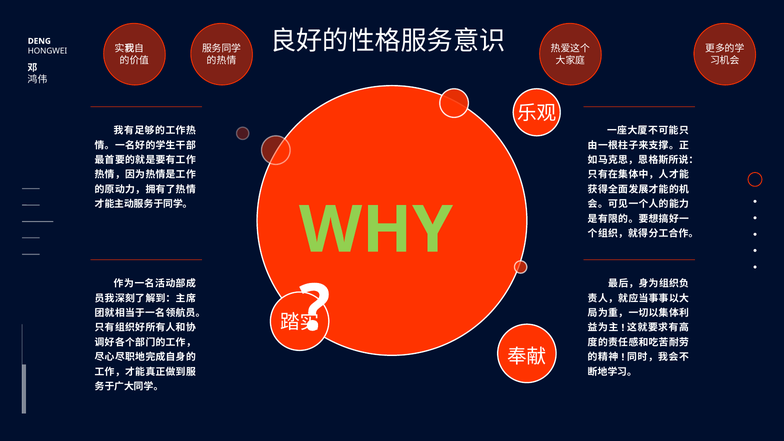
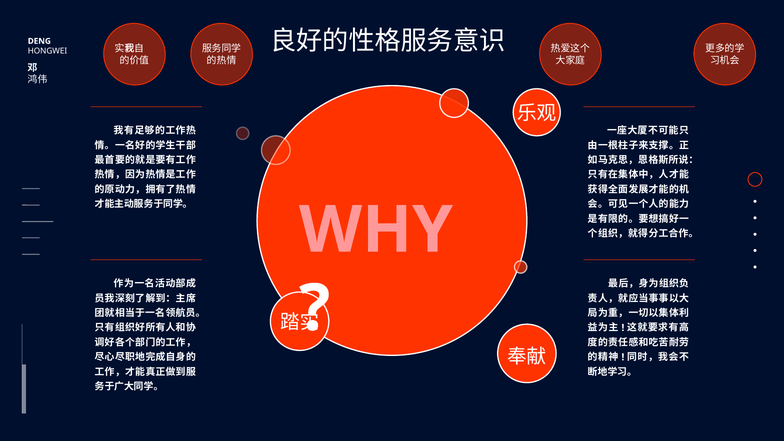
WHY colour: light green -> pink (376, 230)
